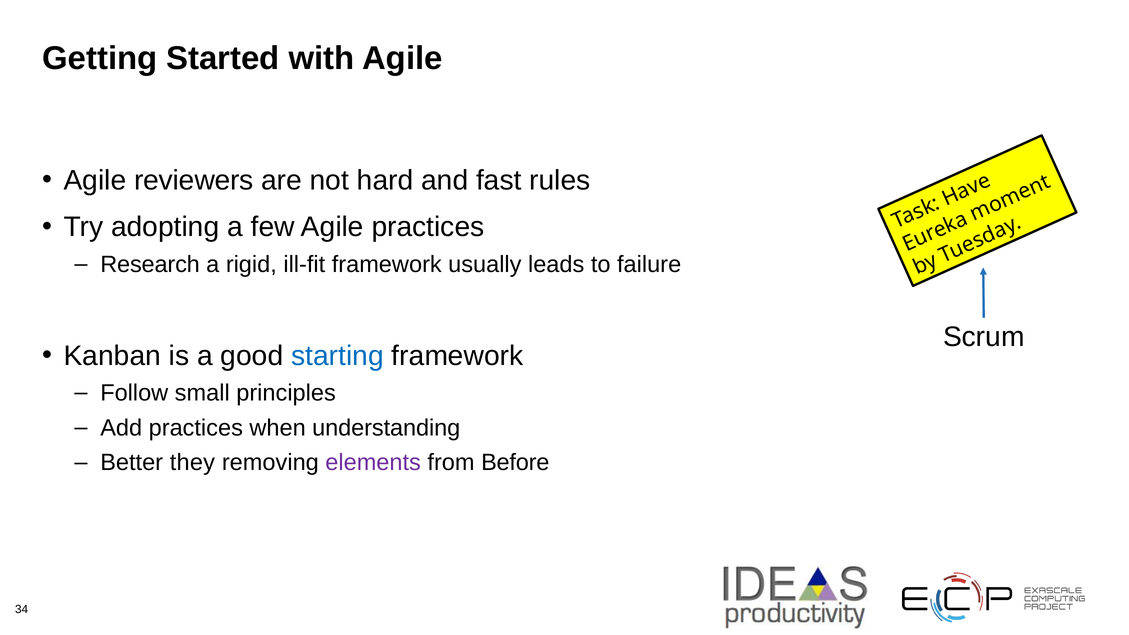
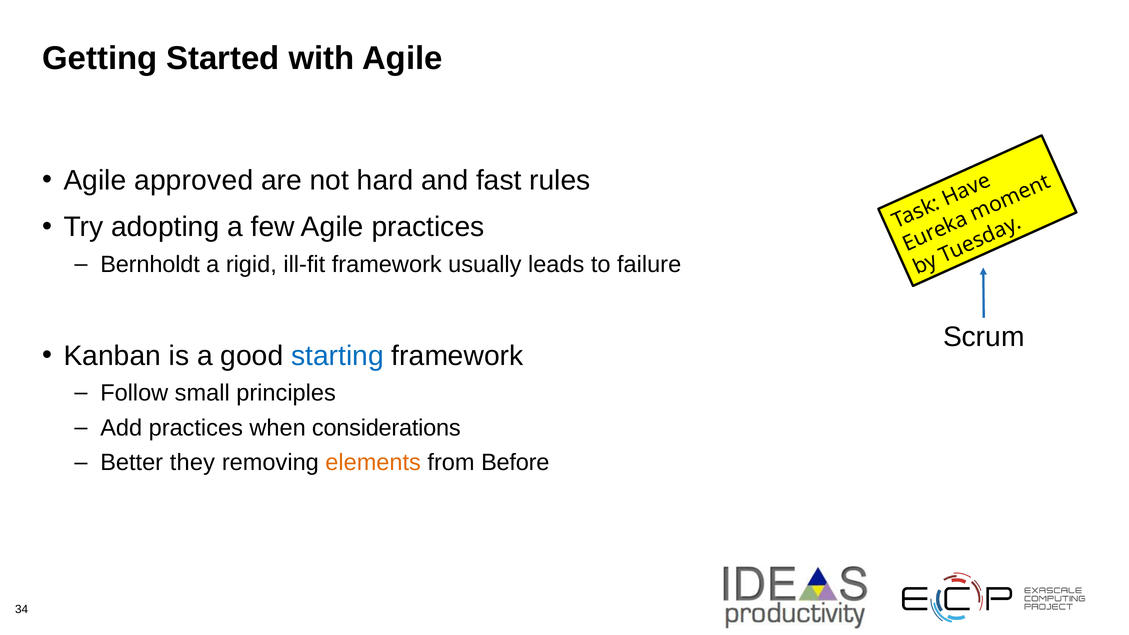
reviewers: reviewers -> approved (194, 180)
Research: Research -> Bernholdt (150, 265)
understanding: understanding -> considerations (386, 428)
elements colour: purple -> orange (373, 463)
